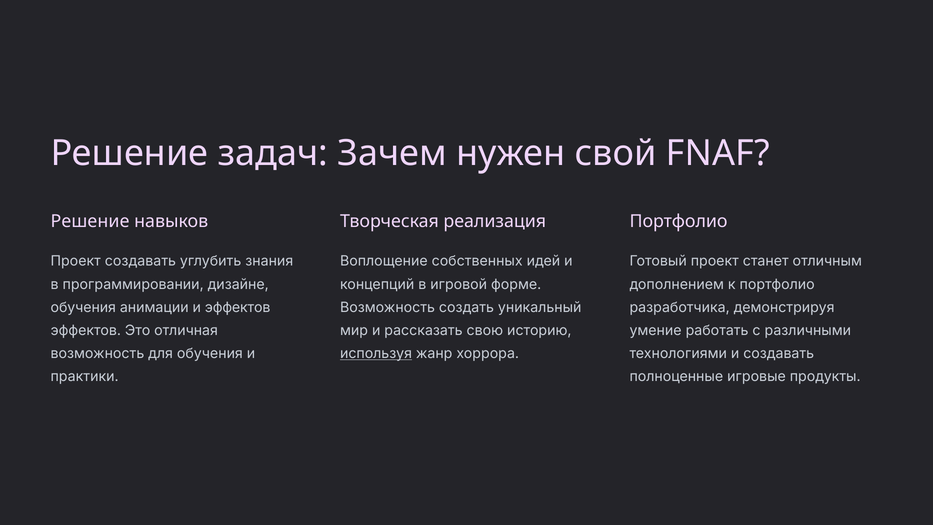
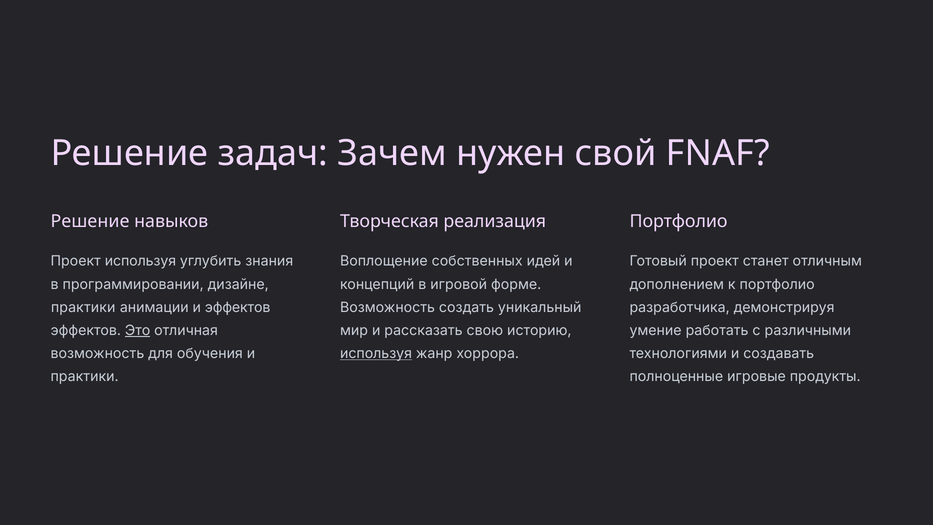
Проект создавать: создавать -> используя (140, 261)
обучения: обучения -> практики (83, 307)
Это underline: none -> present (138, 330)
